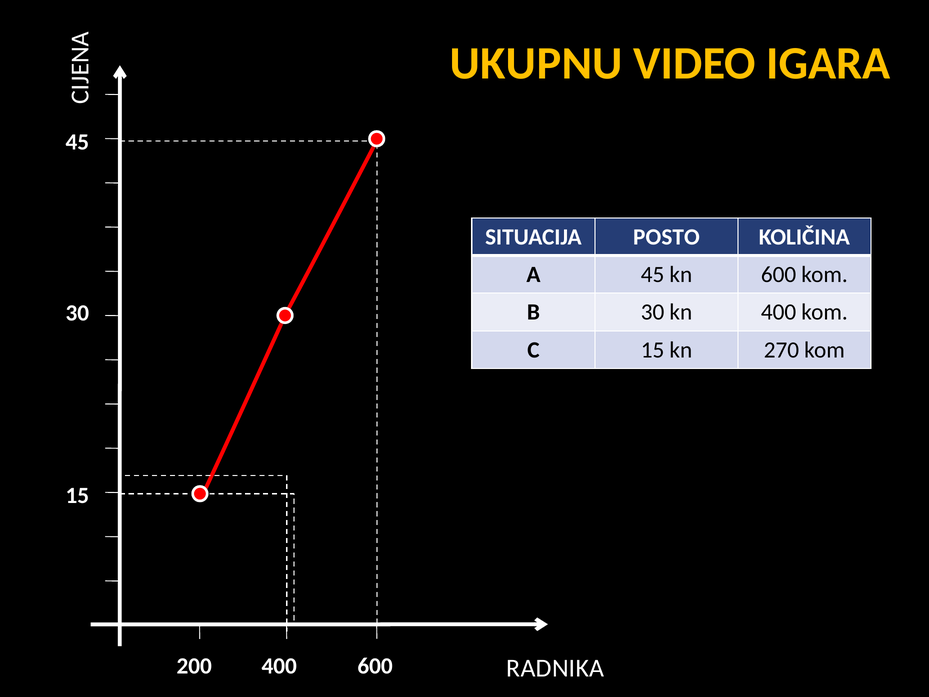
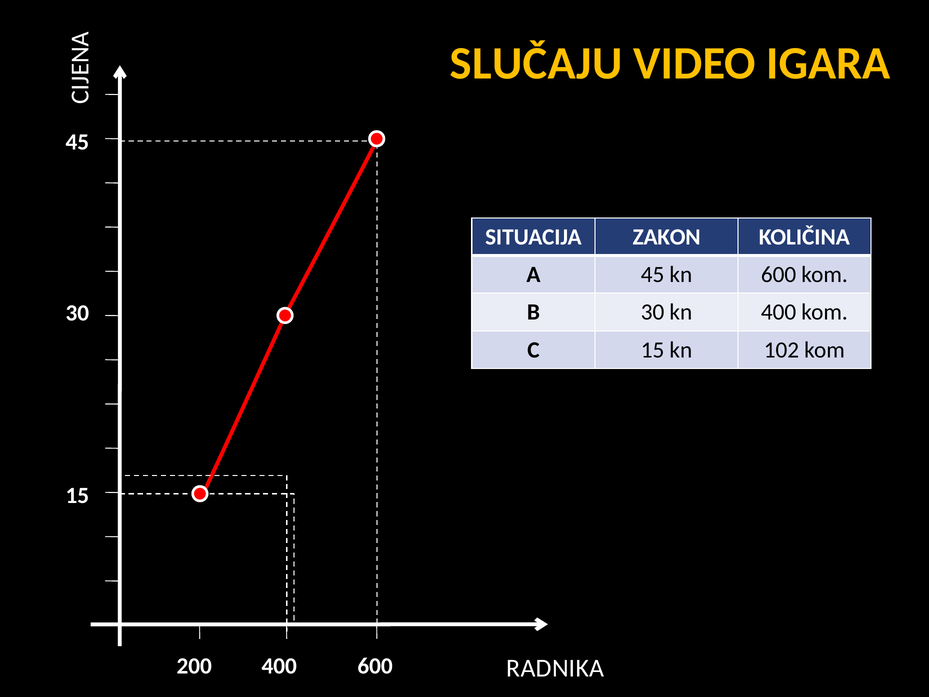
UKUPNU: UKUPNU -> SLUČAJU (536, 64)
POSTO: POSTO -> ZAKON (667, 237)
270: 270 -> 102 (781, 350)
